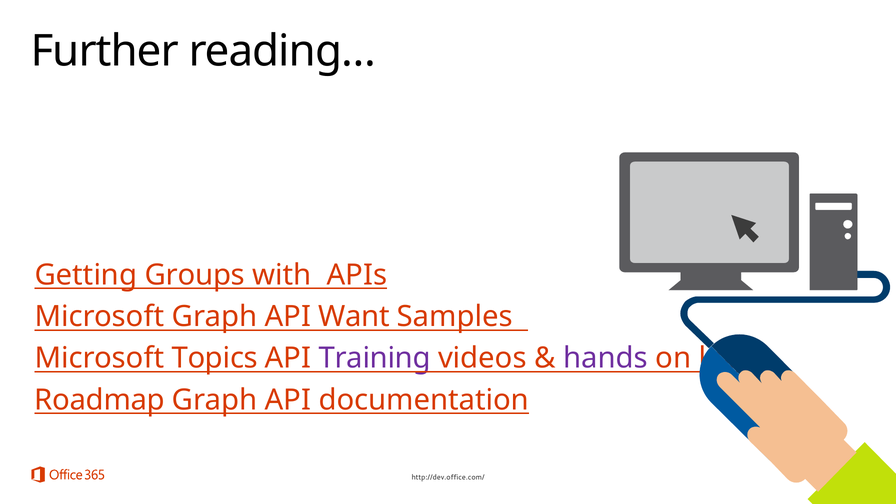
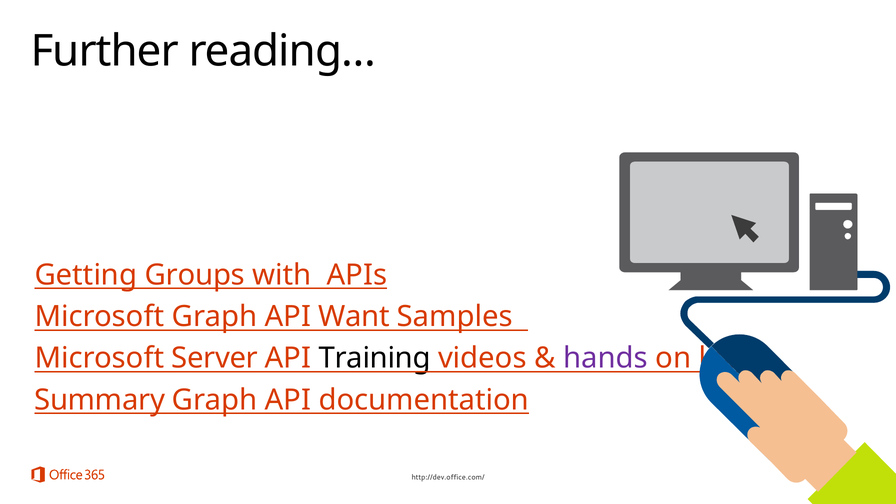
Topics: Topics -> Server (215, 358)
Training colour: purple -> black (375, 358)
Roadmap: Roadmap -> Summary (100, 400)
